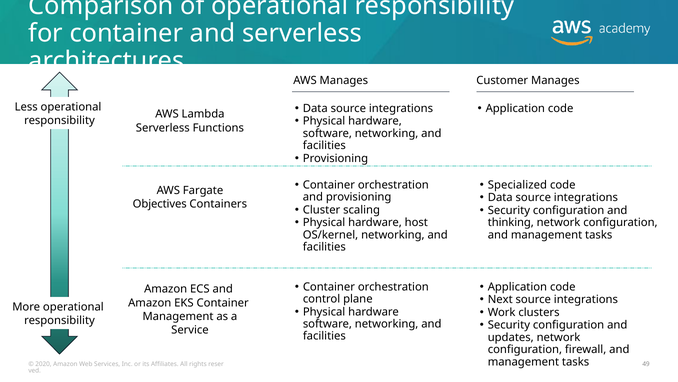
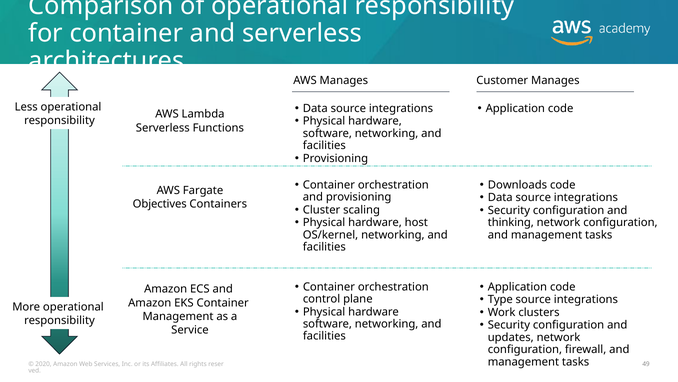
Specialized: Specialized -> Downloads (517, 184)
Next: Next -> Type (500, 299)
